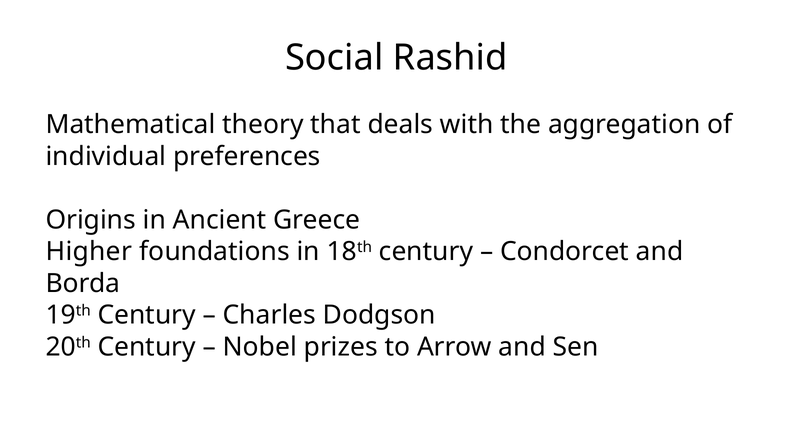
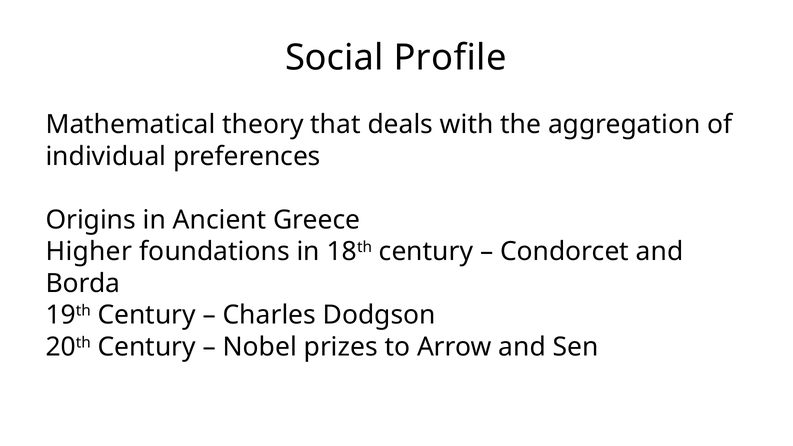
Rashid: Rashid -> Profile (450, 58)
